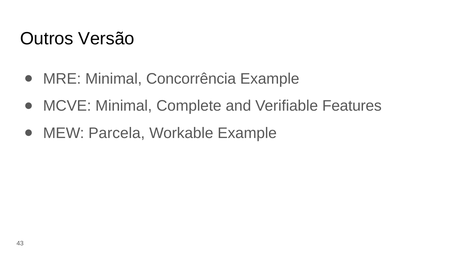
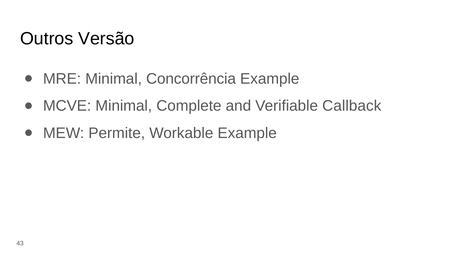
Features: Features -> Callback (352, 106)
Parcela: Parcela -> Permite (117, 133)
